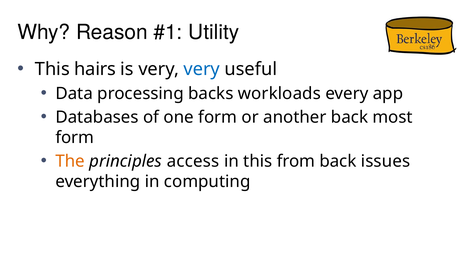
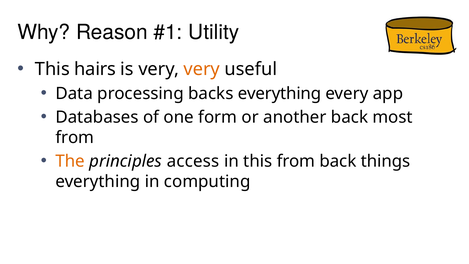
very colour: blue -> orange (202, 69)
backs workloads: workloads -> everything (280, 93)
form: form -> from (75, 137)
issues: issues -> things (386, 161)
